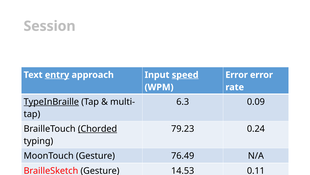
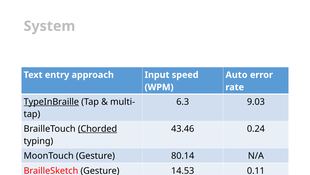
Session: Session -> System (49, 26)
entry underline: present -> none (57, 75)
speed underline: present -> none (185, 75)
Error: Error -> Auto (237, 75)
0.09: 0.09 -> 9.03 (256, 102)
79.23: 79.23 -> 43.46 (183, 128)
76.49: 76.49 -> 80.14 (183, 155)
